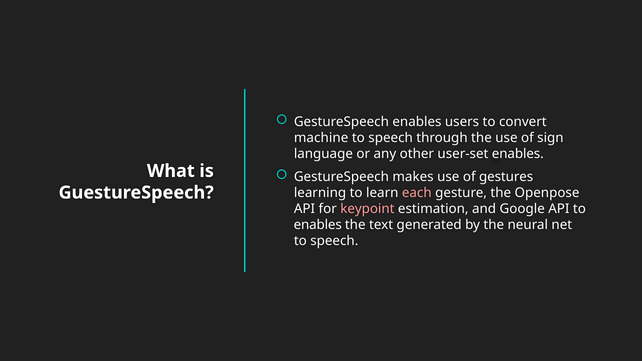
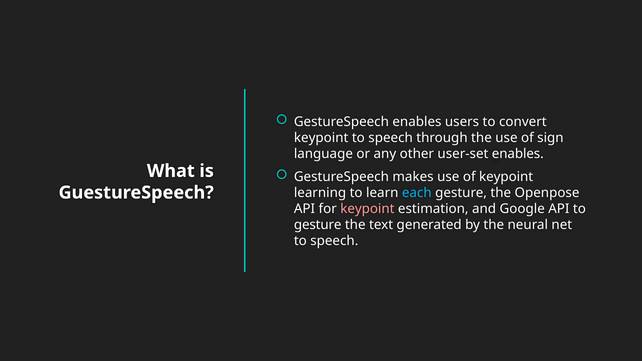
machine: machine -> keypoint (321, 138)
of gestures: gestures -> keypoint (506, 177)
each colour: pink -> light blue (417, 193)
enables: enables -> gesture (318, 225)
